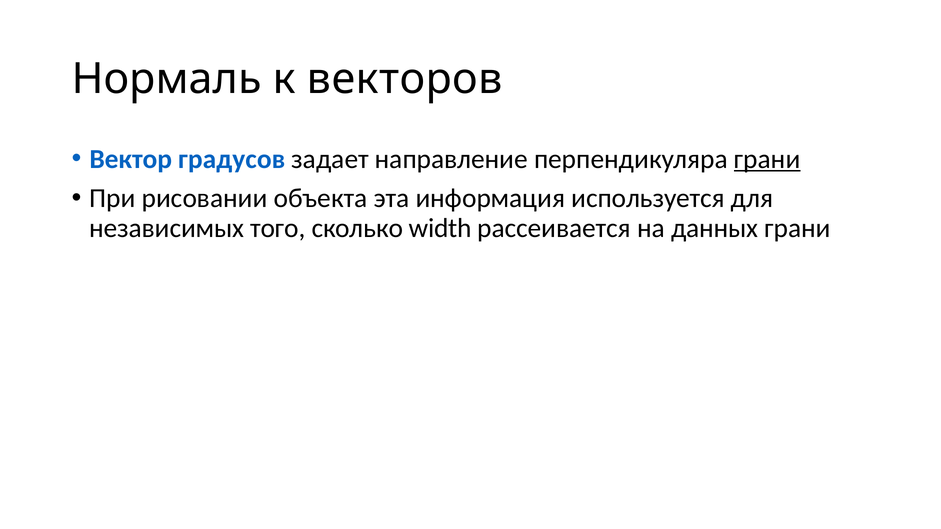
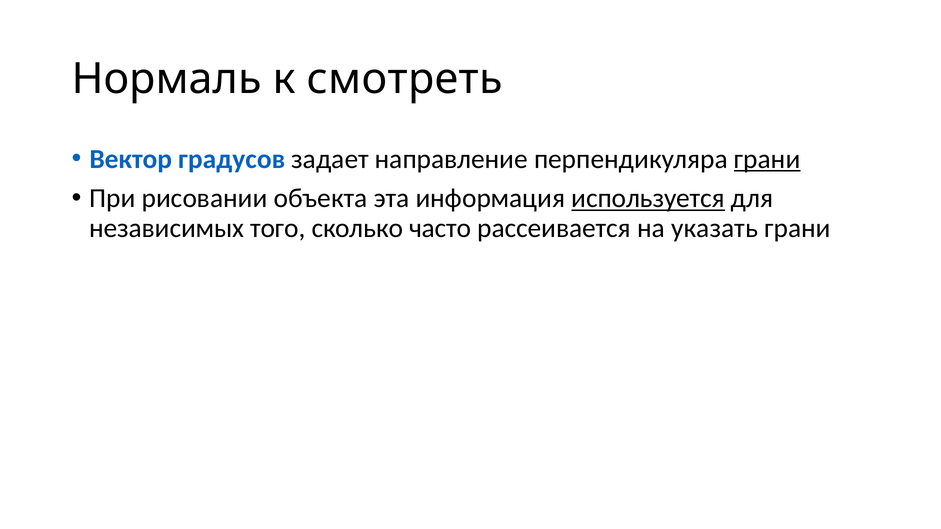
векторов: векторов -> смотреть (405, 79)
используется underline: none -> present (648, 199)
width: width -> часто (440, 228)
данных: данных -> указать (715, 228)
